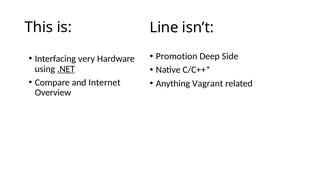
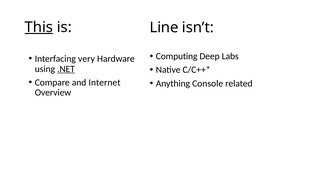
This underline: none -> present (39, 27)
Promotion: Promotion -> Computing (177, 56)
Side: Side -> Labs (230, 56)
Vagrant: Vagrant -> Console (208, 84)
